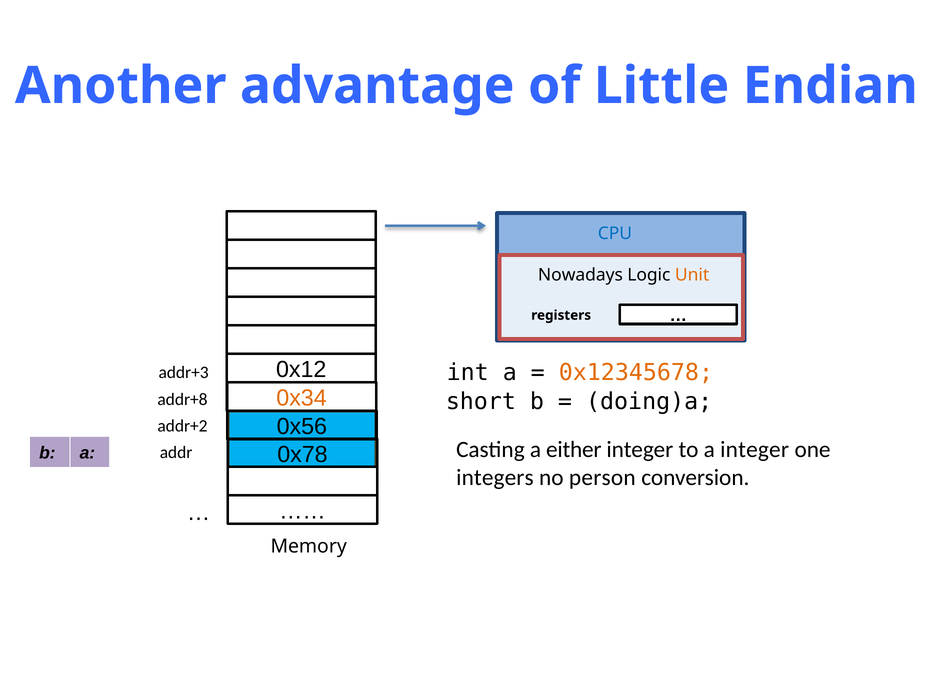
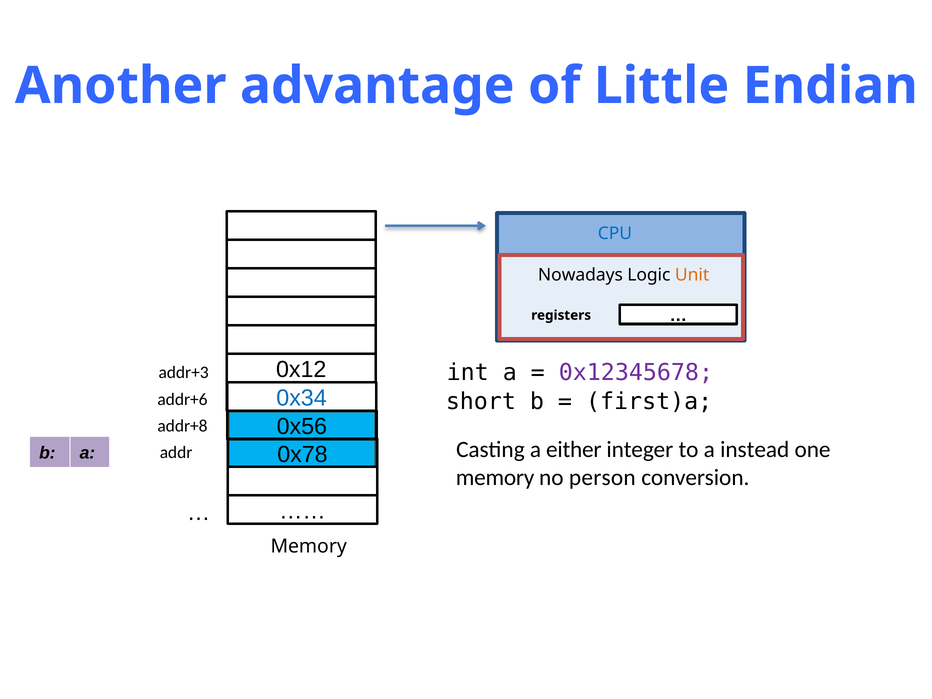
0x12345678 colour: orange -> purple (636, 373)
0x34 colour: orange -> blue (302, 398)
doing)a: doing)a -> first)a (649, 402)
addr+8: addr+8 -> addr+6 (182, 400)
addr+2: addr+2 -> addr+8 (182, 426)
a integer: integer -> instead (755, 450)
integers: integers -> memory (495, 477)
